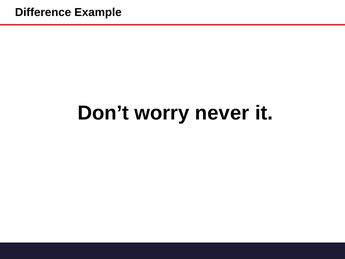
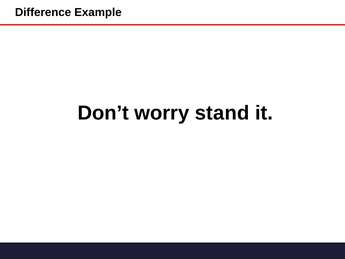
never: never -> stand (222, 113)
